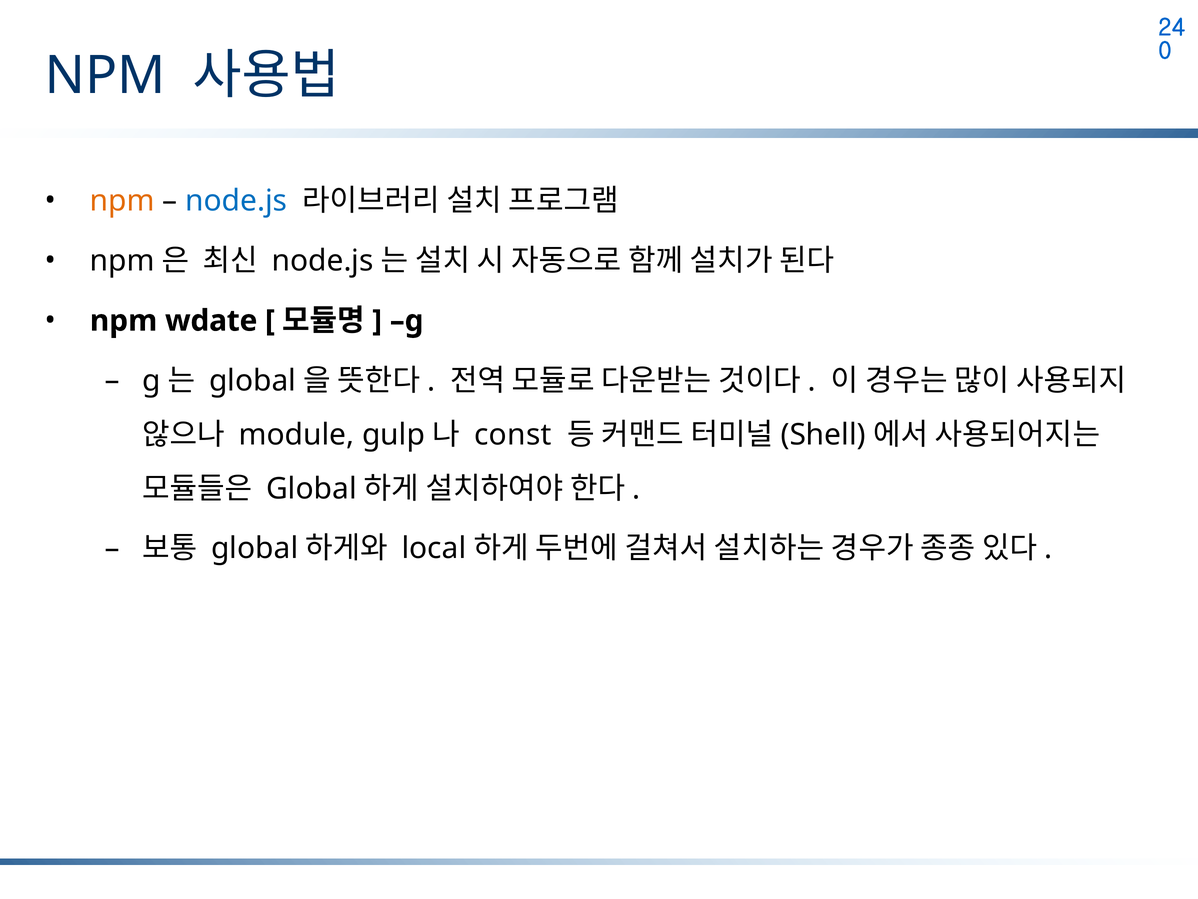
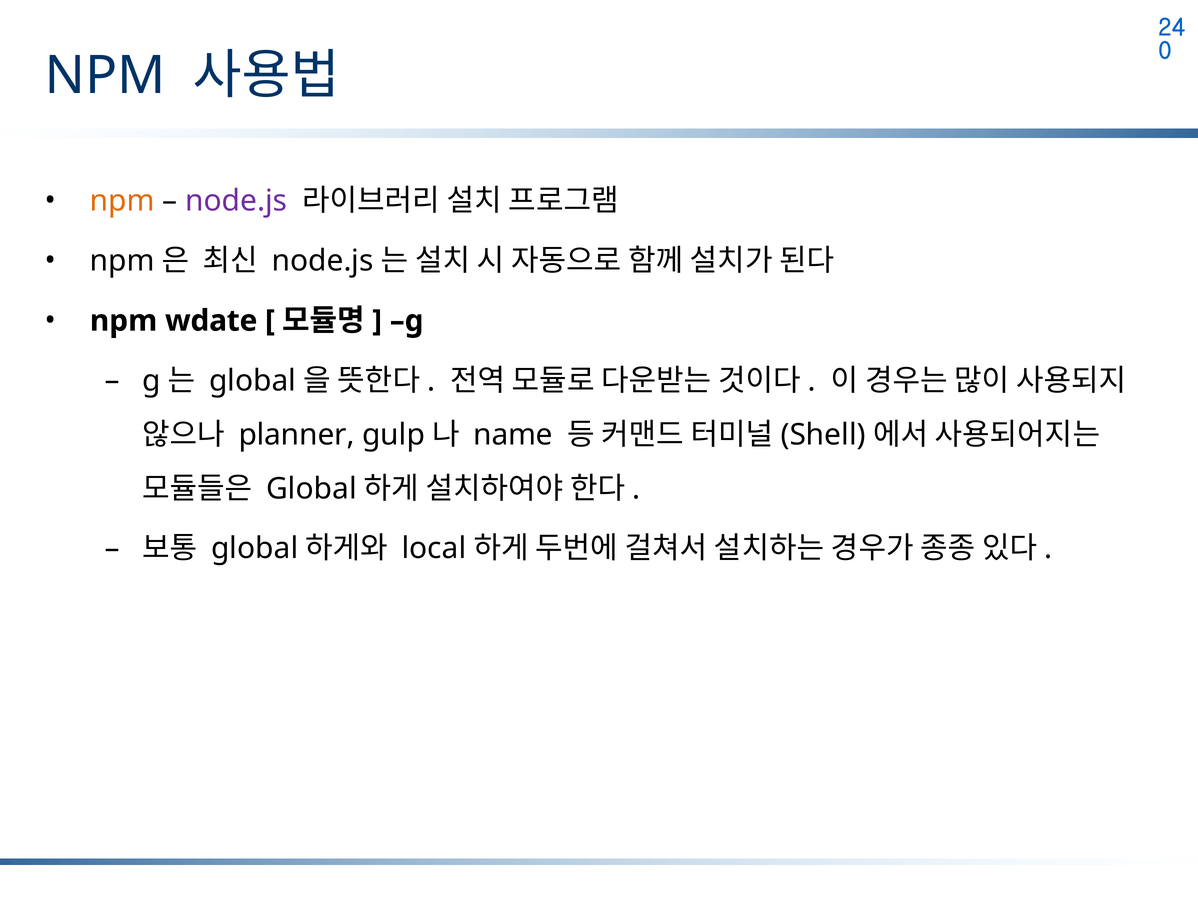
node.js colour: blue -> purple (236, 201)
module: module -> planner (297, 434)
const: const -> name (513, 434)
